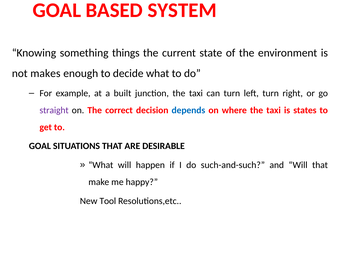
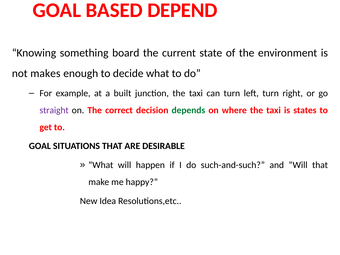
SYSTEM: SYSTEM -> DEPEND (182, 10)
things: things -> board (126, 53)
depends colour: blue -> green (188, 110)
Tool: Tool -> Idea (108, 201)
